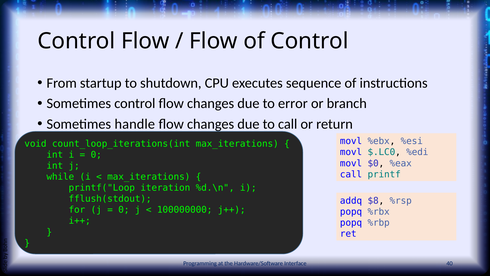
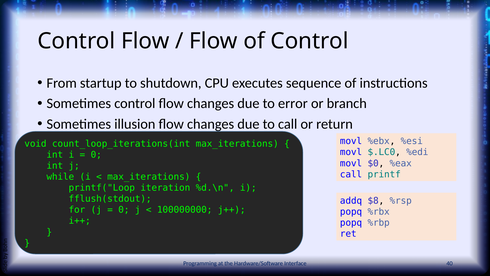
handle: handle -> illusion (135, 124)
